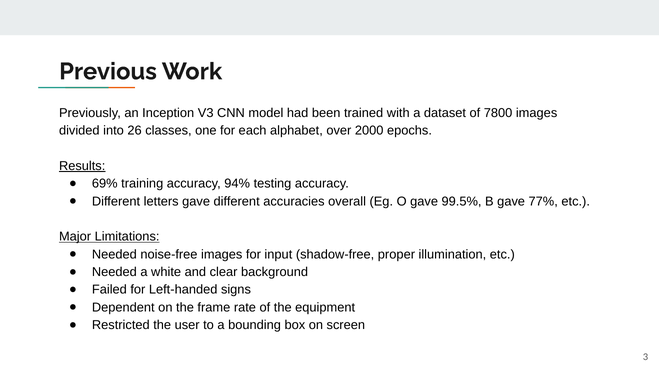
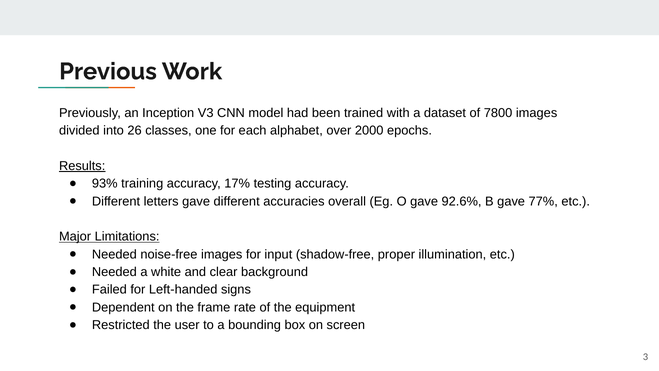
69%: 69% -> 93% (105, 183)
94%: 94% -> 17% (237, 183)
99.5%: 99.5% -> 92.6% (462, 201)
